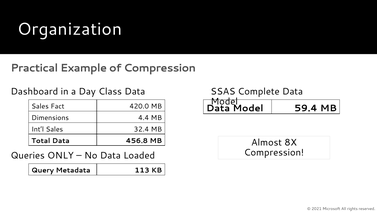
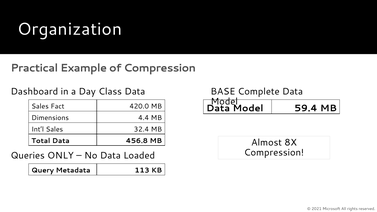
SSAS: SSAS -> BASE (223, 91)
